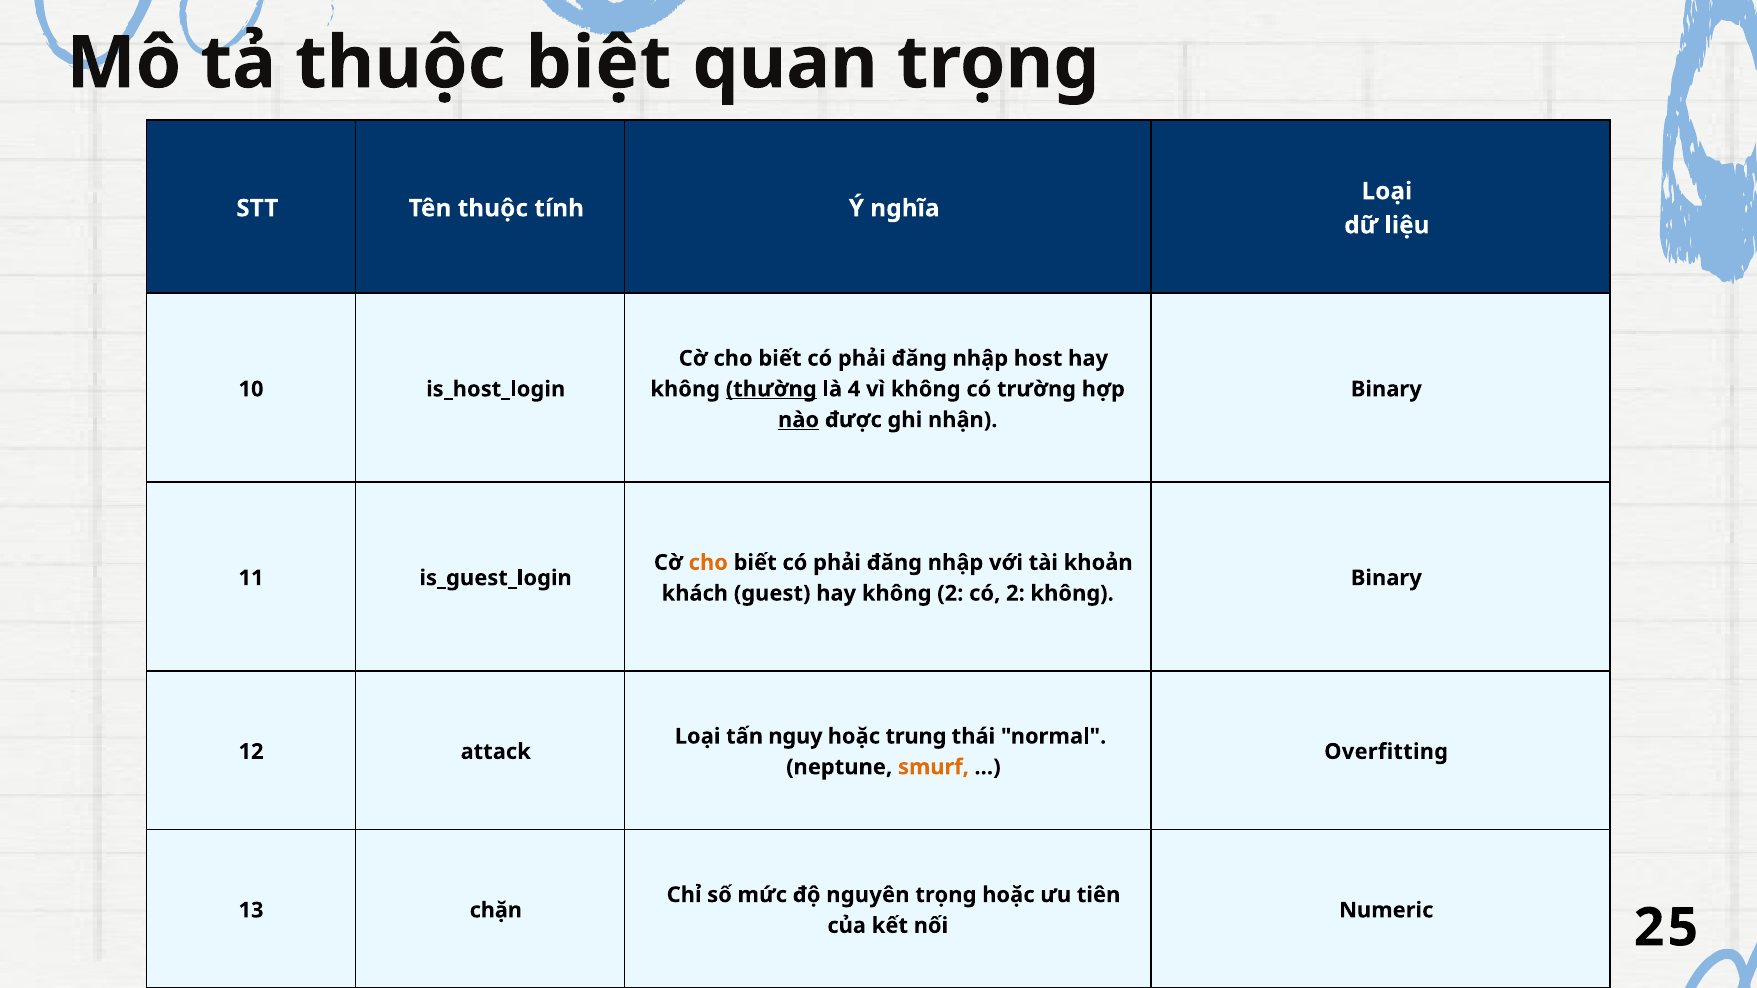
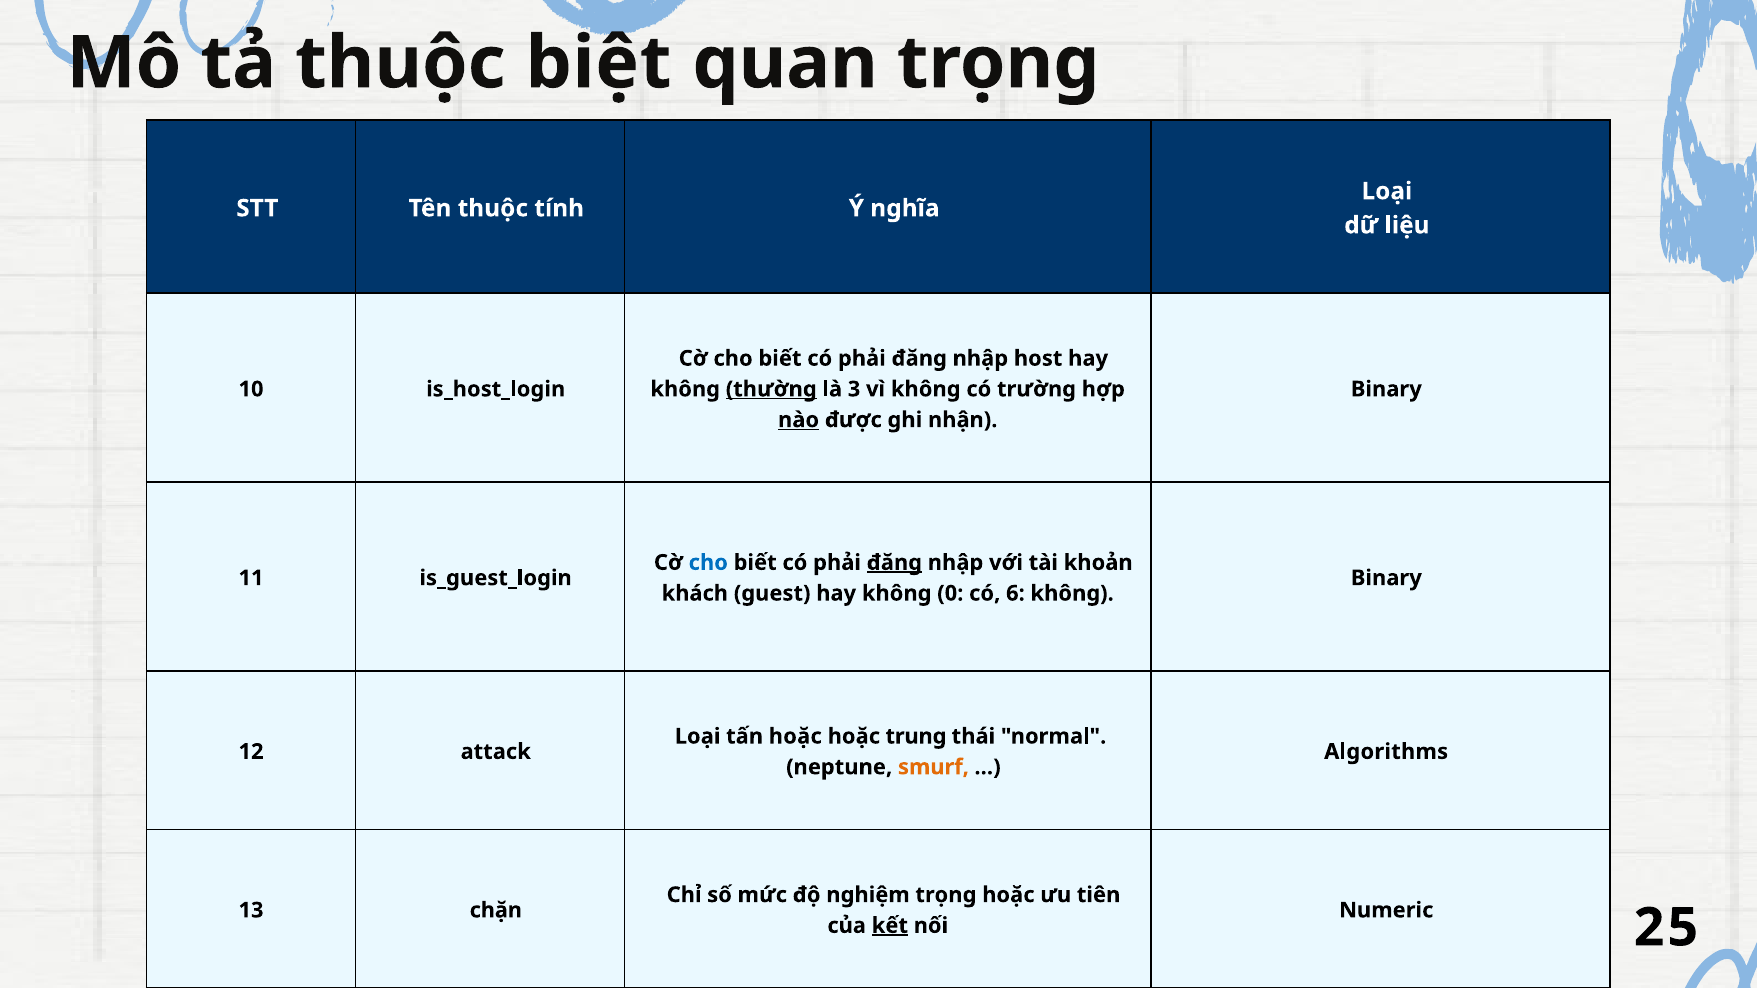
4: 4 -> 3 (854, 389)
cho colour: orange -> blue (708, 563)
đăng underline: none -> present (894, 563)
không 2: 2 -> 0 (950, 594)
có 2: 2 -> 6 (1015, 594)
tấn nguy: nguy -> hoặc (795, 737)
Overfitting: Overfitting -> Algorithms (1386, 752)
nguyên: nguyên -> nghiệm (868, 895)
kết underline: none -> present (890, 926)
